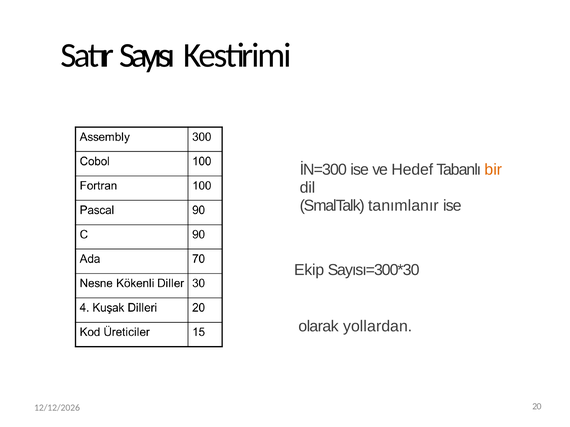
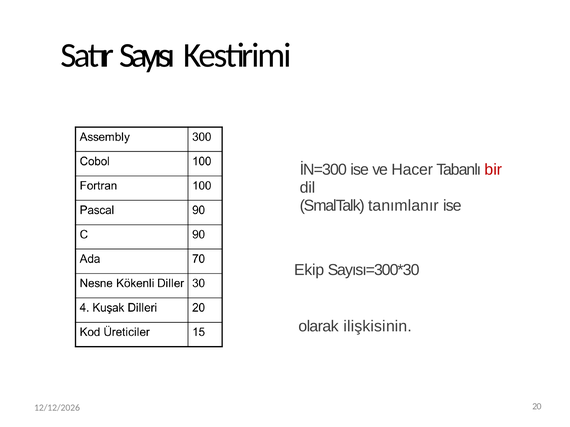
Hedef: Hedef -> Hacer (412, 170)
bir colour: orange -> red (493, 170)
yollardan: yollardan -> ilişkisinin (378, 327)
